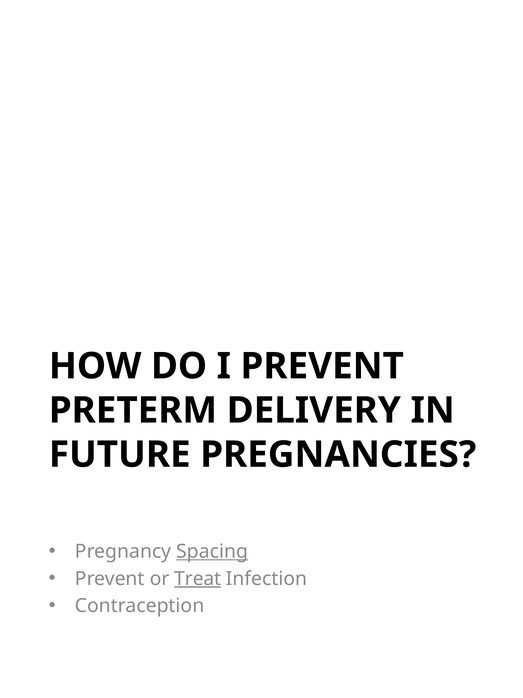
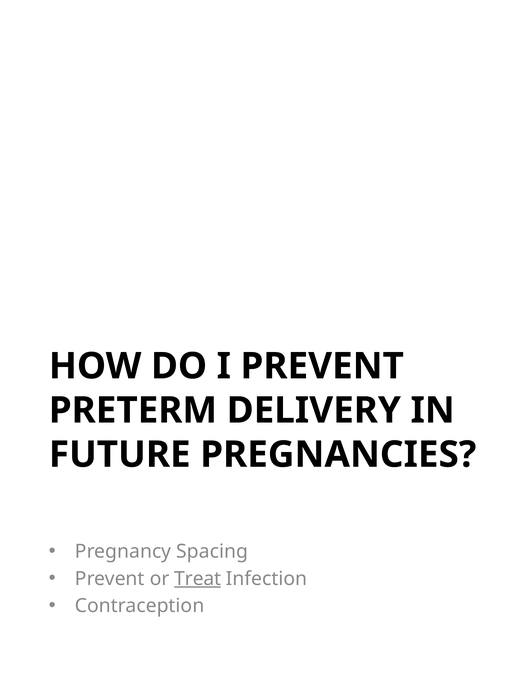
Spacing underline: present -> none (212, 551)
